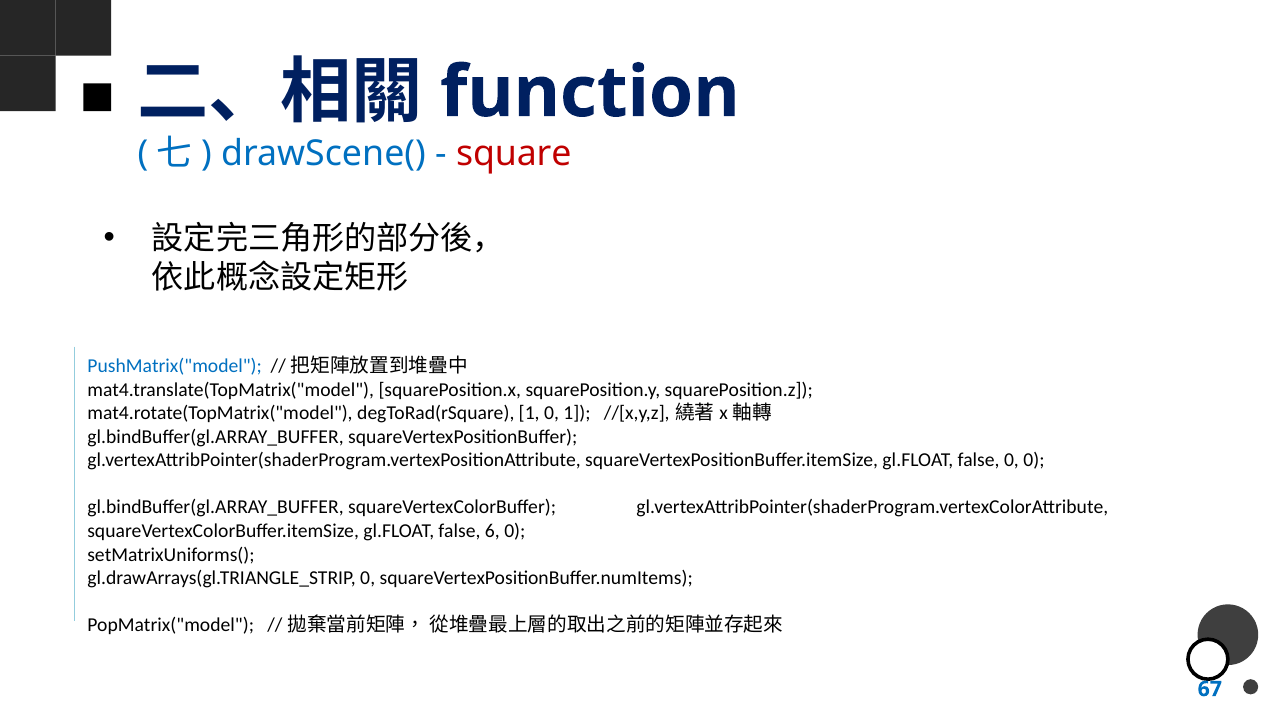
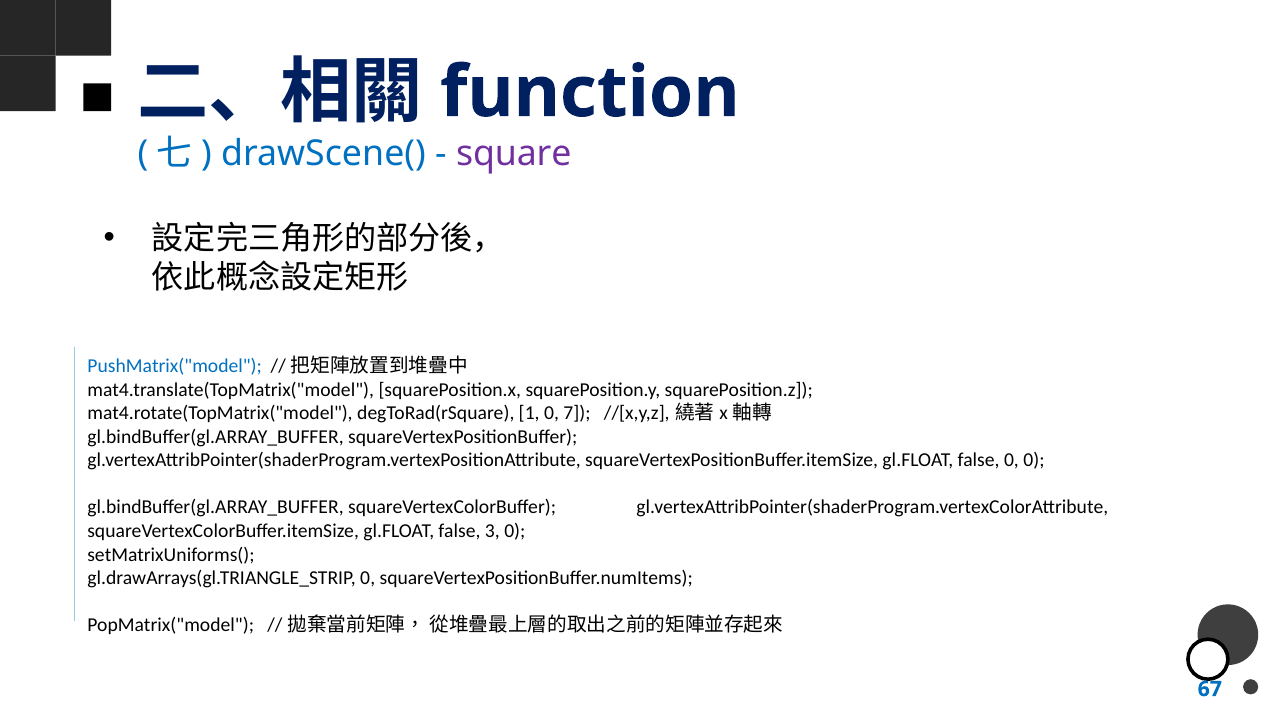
square colour: red -> purple (514, 153)
0 1: 1 -> 7 (577, 413)
6: 6 -> 3 (492, 530)
